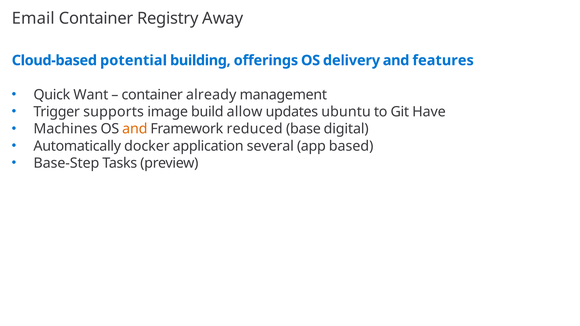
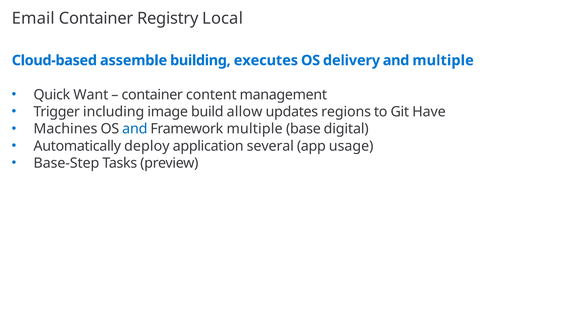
Away: Away -> Local (223, 18)
potential: potential -> assemble (134, 60)
offerings: offerings -> executes (266, 60)
and features: features -> multiple (443, 60)
already: already -> content (211, 95)
supports: supports -> including (114, 112)
ubuntu: ubuntu -> regions (346, 112)
and colour: orange -> blue (135, 129)
Framework reduced: reduced -> multiple (255, 129)
docker: docker -> deploy (147, 146)
based: based -> usage (351, 146)
